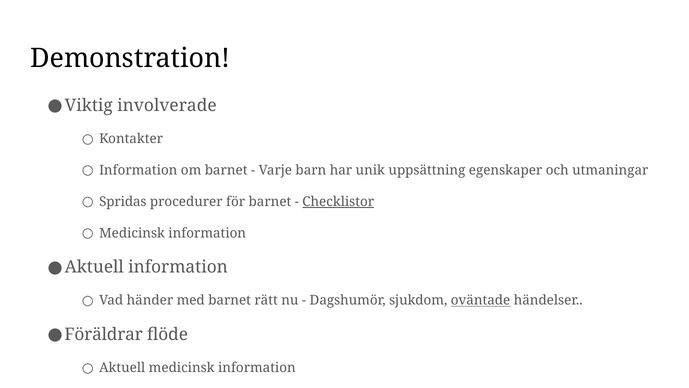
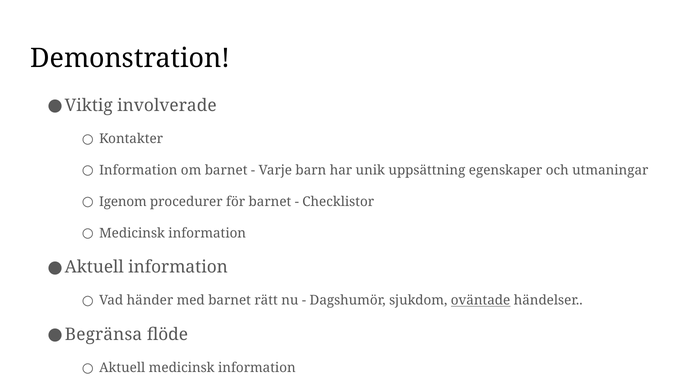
Spridas: Spridas -> Igenom (123, 201)
Checklistor underline: present -> none (338, 201)
Föräldrar: Föräldrar -> Begränsa (103, 334)
